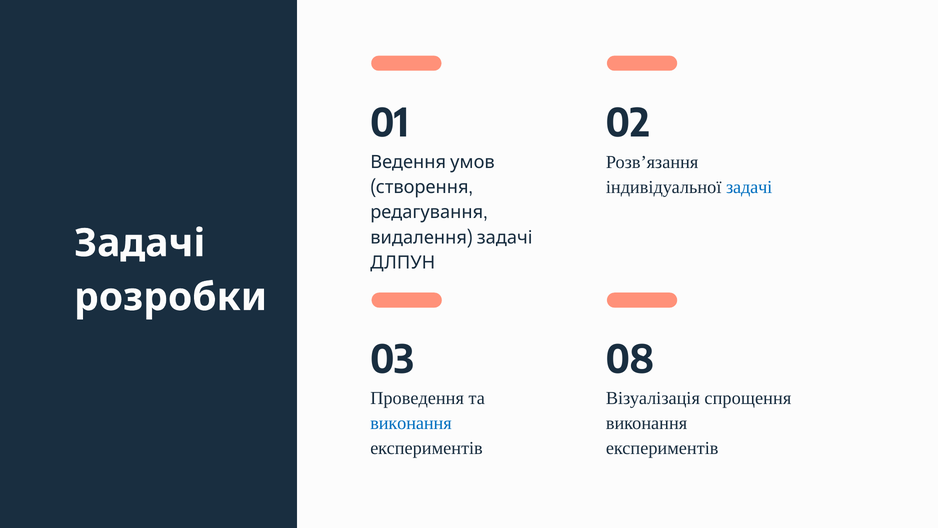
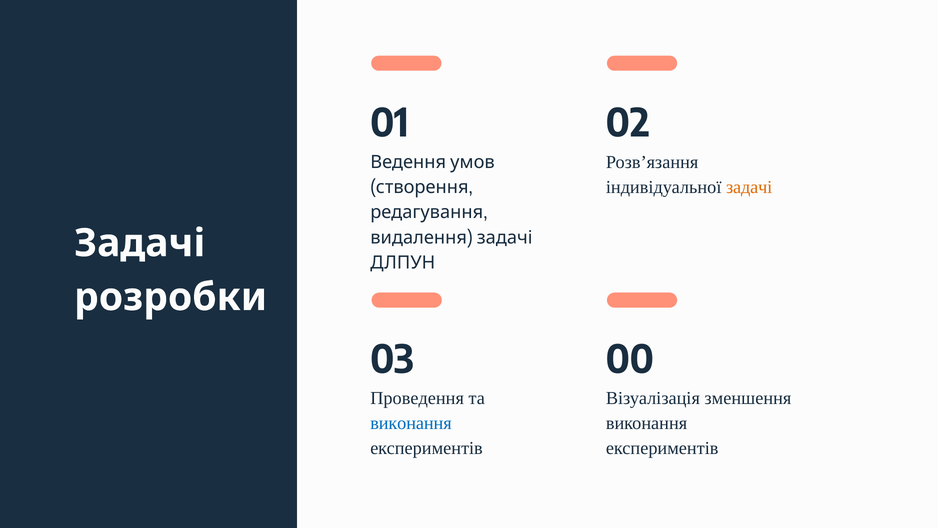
задачі colour: blue -> orange (749, 187)
08: 08 -> 00 (630, 360)
спрощення: спрощення -> зменшення (748, 398)
